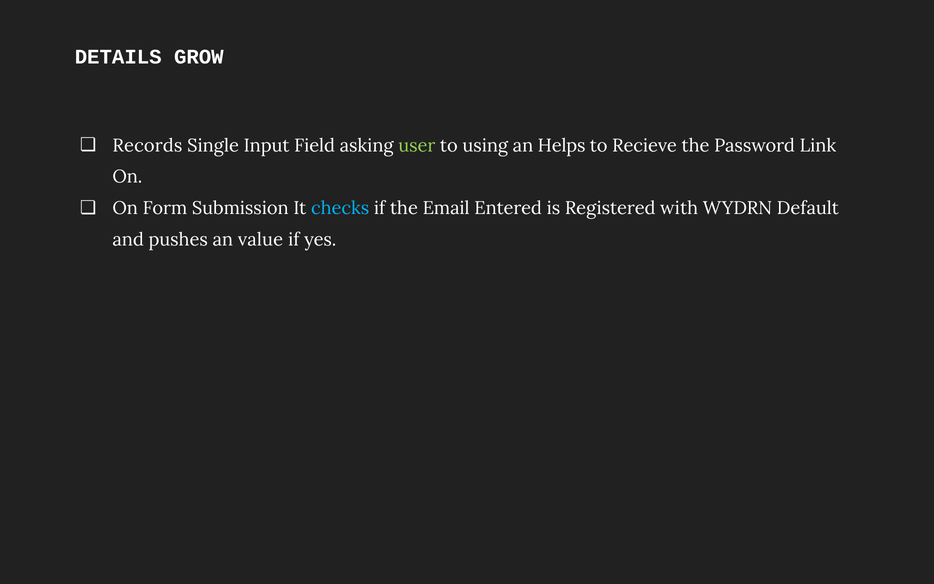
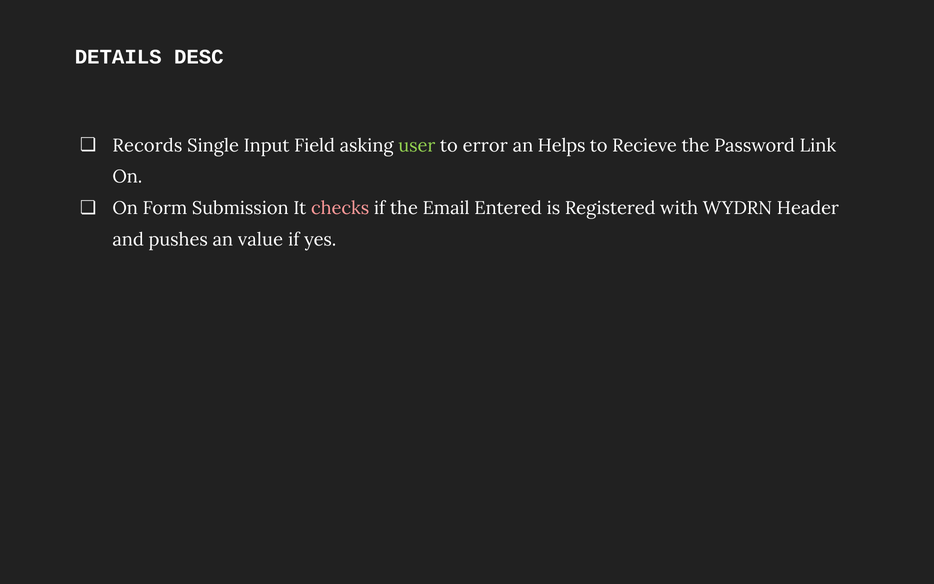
GROW: GROW -> DESC (199, 57)
using: using -> error (485, 145)
checks colour: light blue -> pink (340, 208)
Default: Default -> Header (808, 208)
